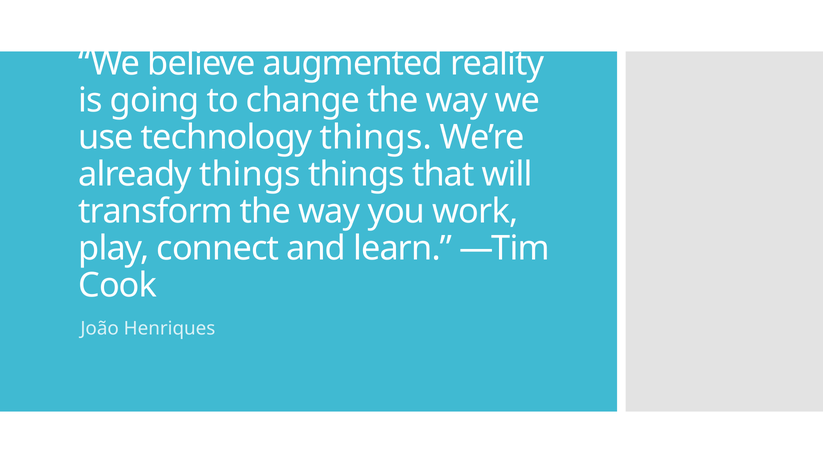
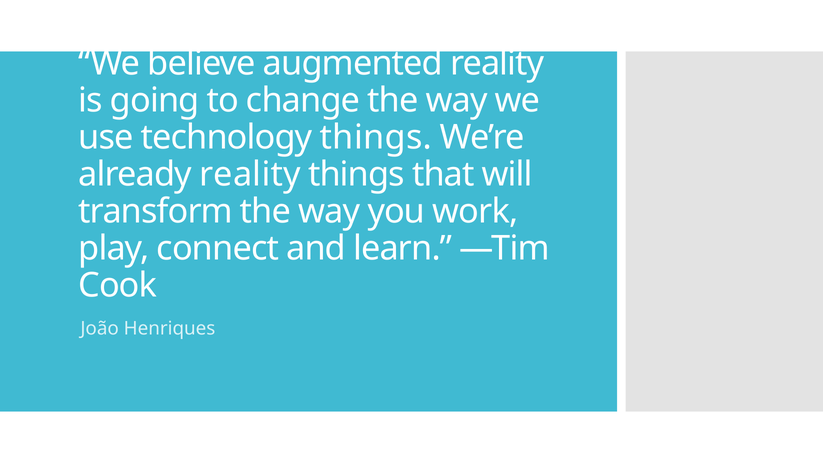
already things: things -> reality (250, 174)
